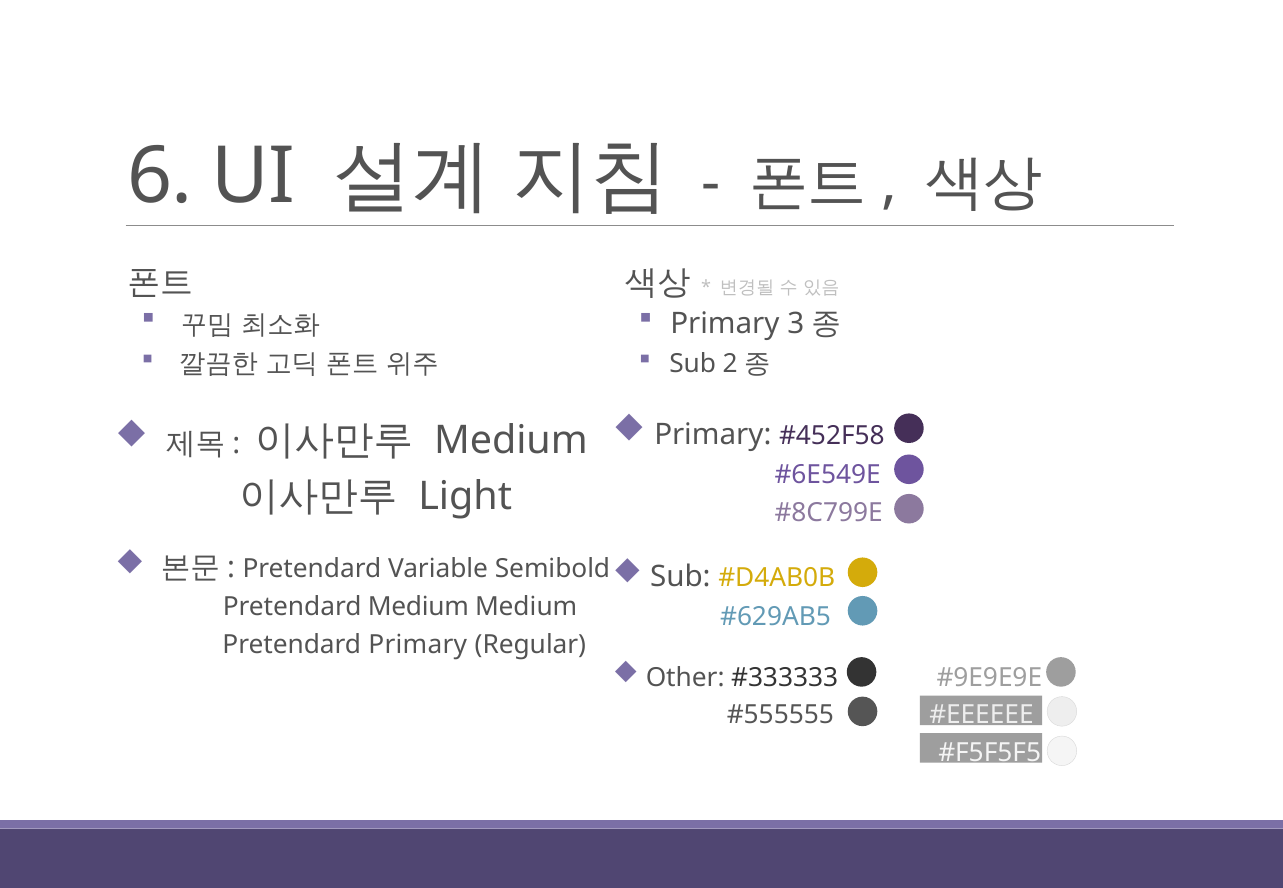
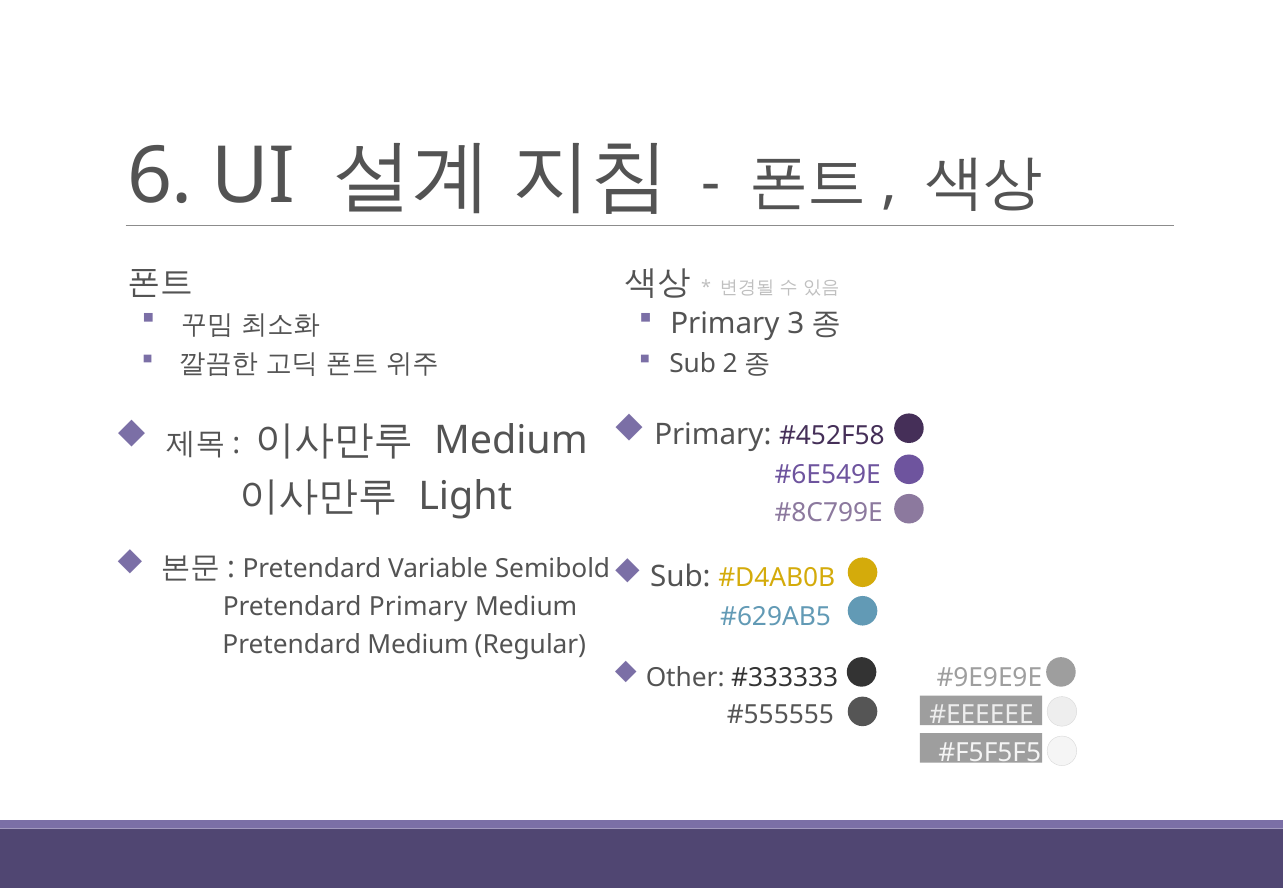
Pretendard Medium: Medium -> Primary (418, 607)
Pretendard Primary: Primary -> Medium (418, 645)
